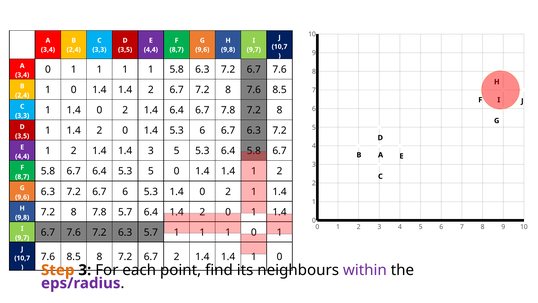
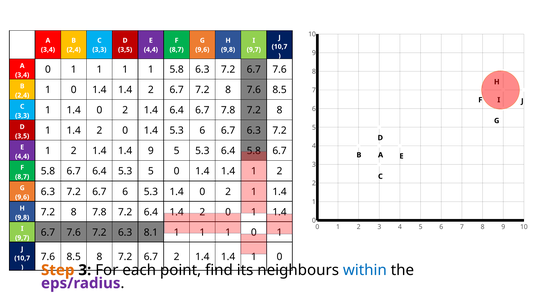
1.4 3: 3 -> 9 (151, 151)
8 7.8 5.7: 5.7 -> 7.2 (125, 212)
6.3 5.7: 5.7 -> 8.1 (151, 232)
within colour: purple -> blue (365, 270)
